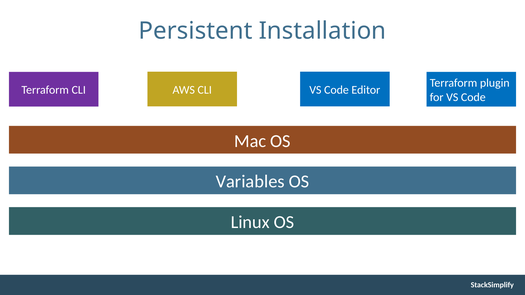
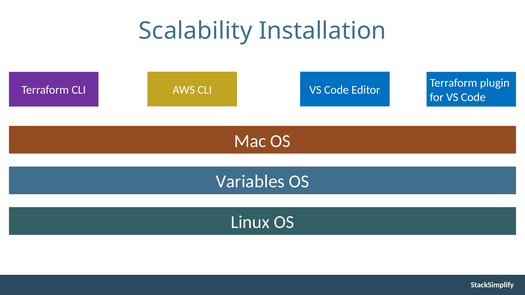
Persistent: Persistent -> Scalability (196, 31)
